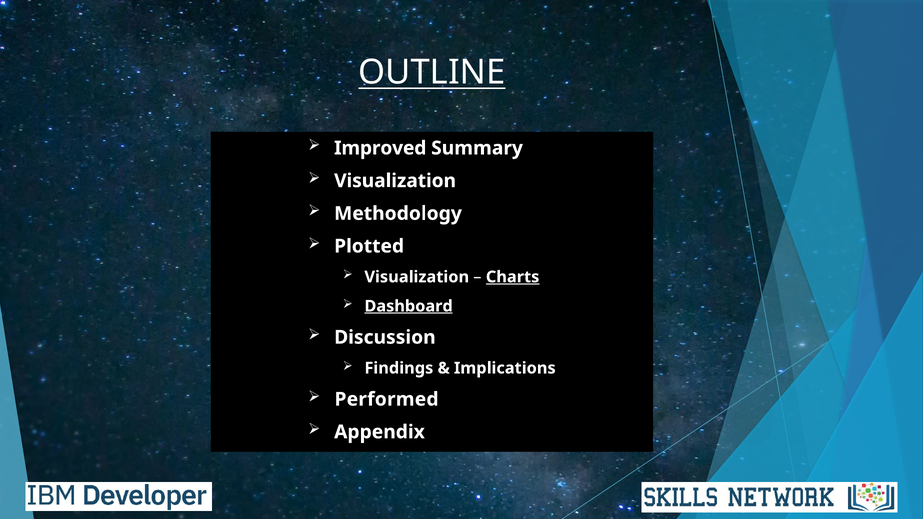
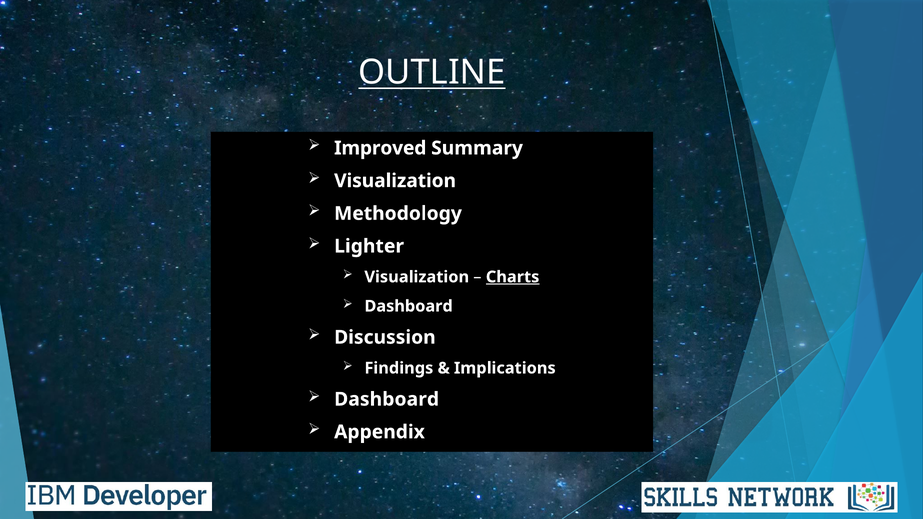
Plotted: Plotted -> Lighter (369, 246)
Dashboard underline: present -> none (409, 306)
Performed: Performed -> Dashboard (387, 399)
